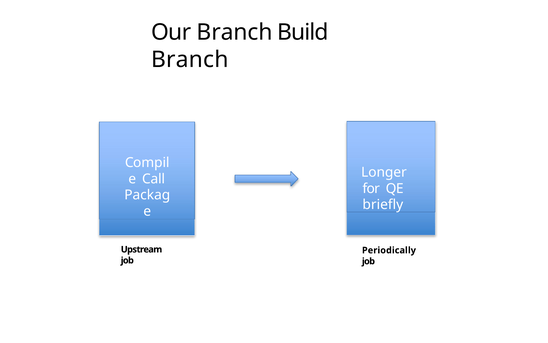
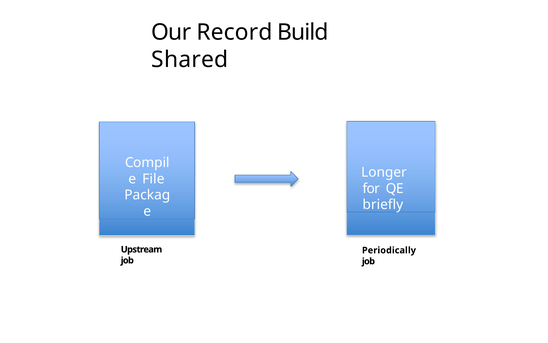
Our Branch: Branch -> Record (235, 32)
Branch: Branch -> Shared (190, 60)
Call: Call -> File (153, 179)
